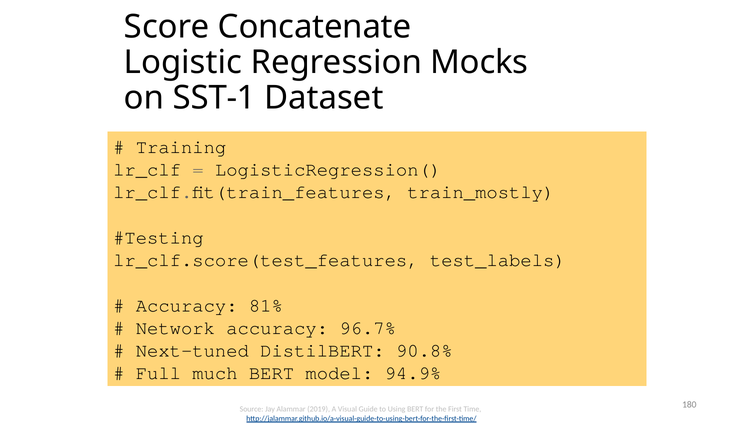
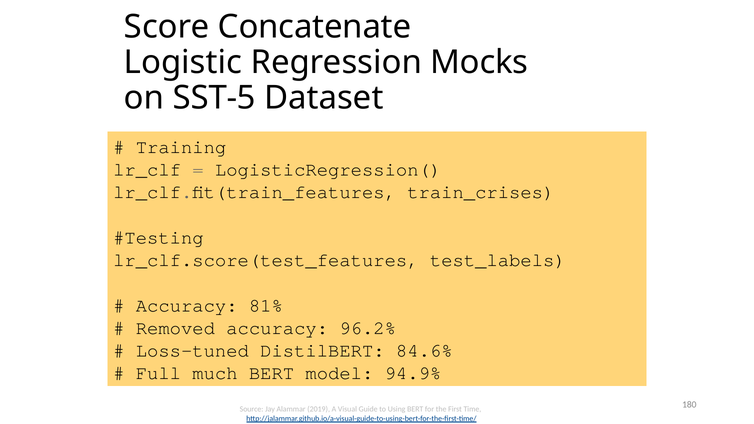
SST-1: SST-1 -> SST-5 (214, 98)
train_mostly: train_mostly -> train_crises (481, 192)
Network: Network -> Removed (175, 328)
96.7%: 96.7% -> 96.2% (368, 328)
Next-tuned: Next-tuned -> Loss-tuned (192, 351)
90.8%: 90.8% -> 84.6% (424, 351)
